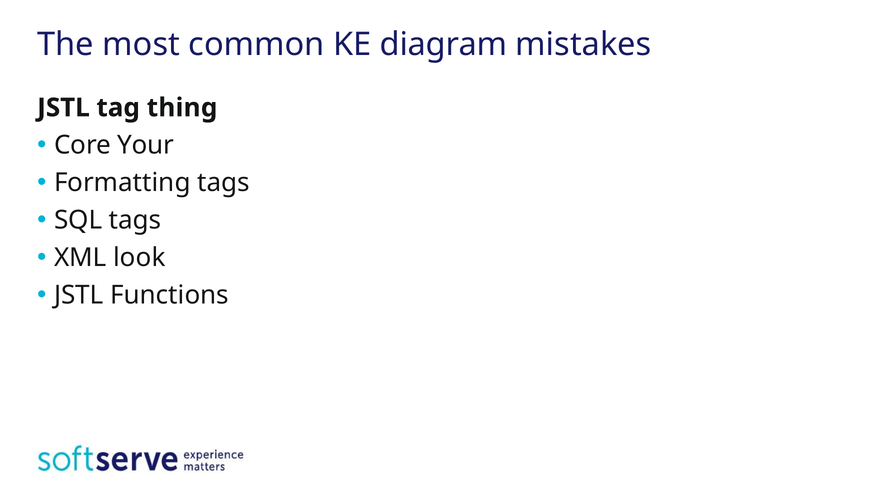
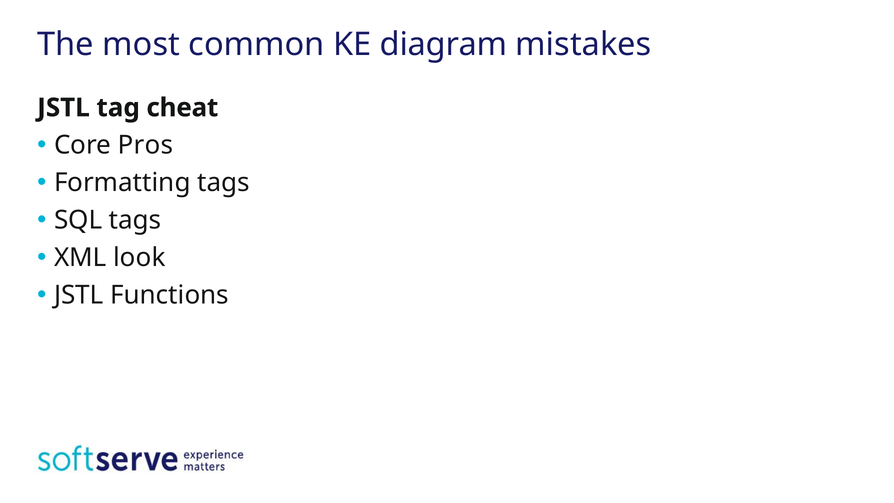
thing: thing -> cheat (182, 108)
Your: Your -> Pros (145, 145)
